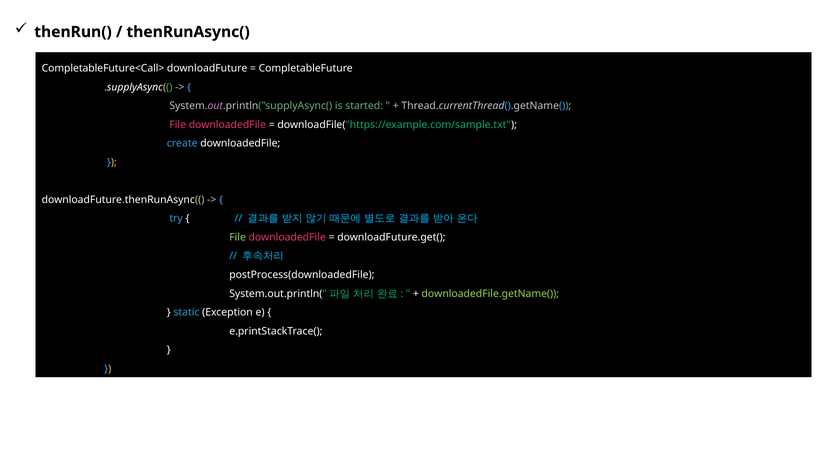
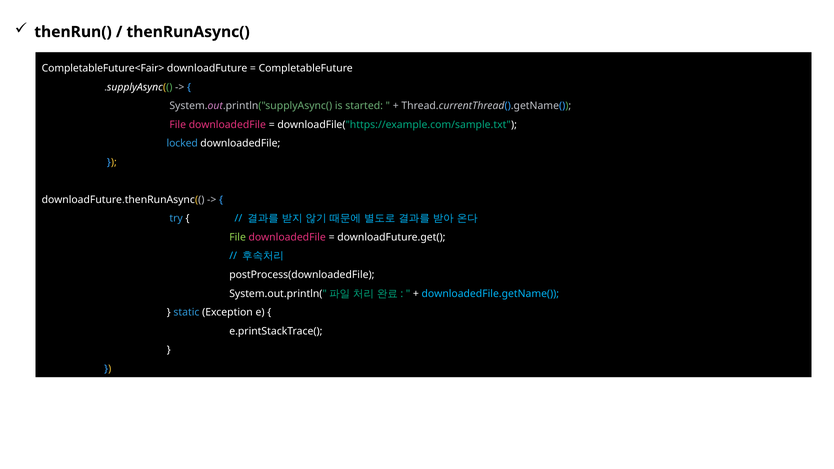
CompletableFuture<Call>: CompletableFuture<Call> -> CompletableFuture<Fair> (103, 68)
create: create -> locked (182, 144)
downloadedFile.getName( colour: light green -> light blue (490, 294)
